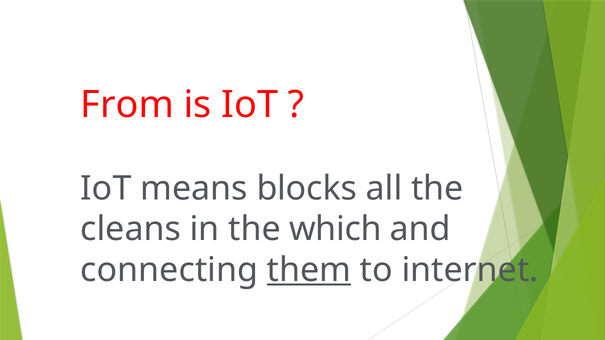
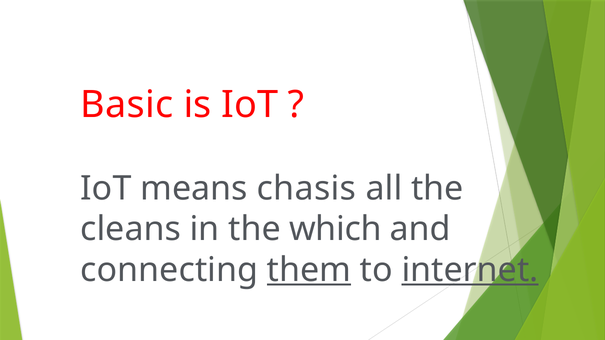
From: From -> Basic (127, 105)
blocks: blocks -> chasis (307, 189)
internet underline: none -> present (470, 270)
